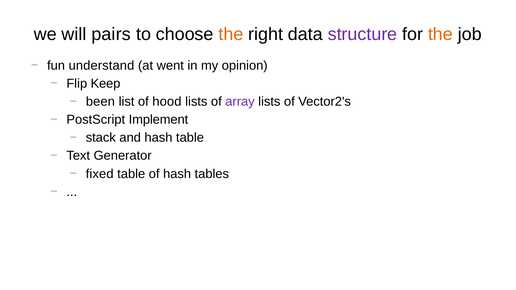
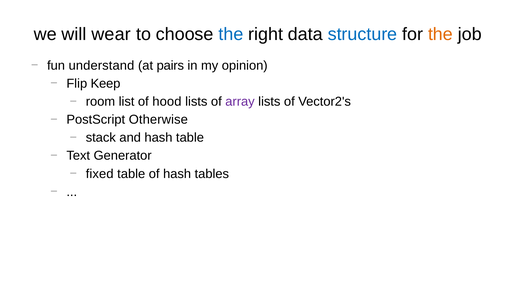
pairs: pairs -> wear (111, 34)
the colour: orange -> blue (231, 34)
structure colour: purple -> blue (363, 34)
went: went -> pairs (170, 66)
been: been -> room (100, 102)
Implement: Implement -> Otherwise (158, 120)
